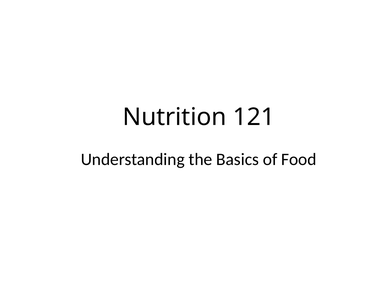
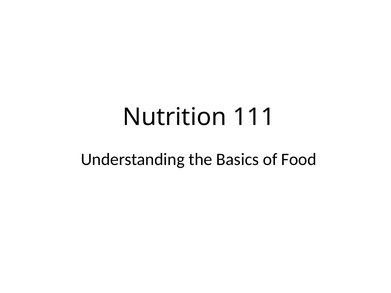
121: 121 -> 111 (254, 117)
